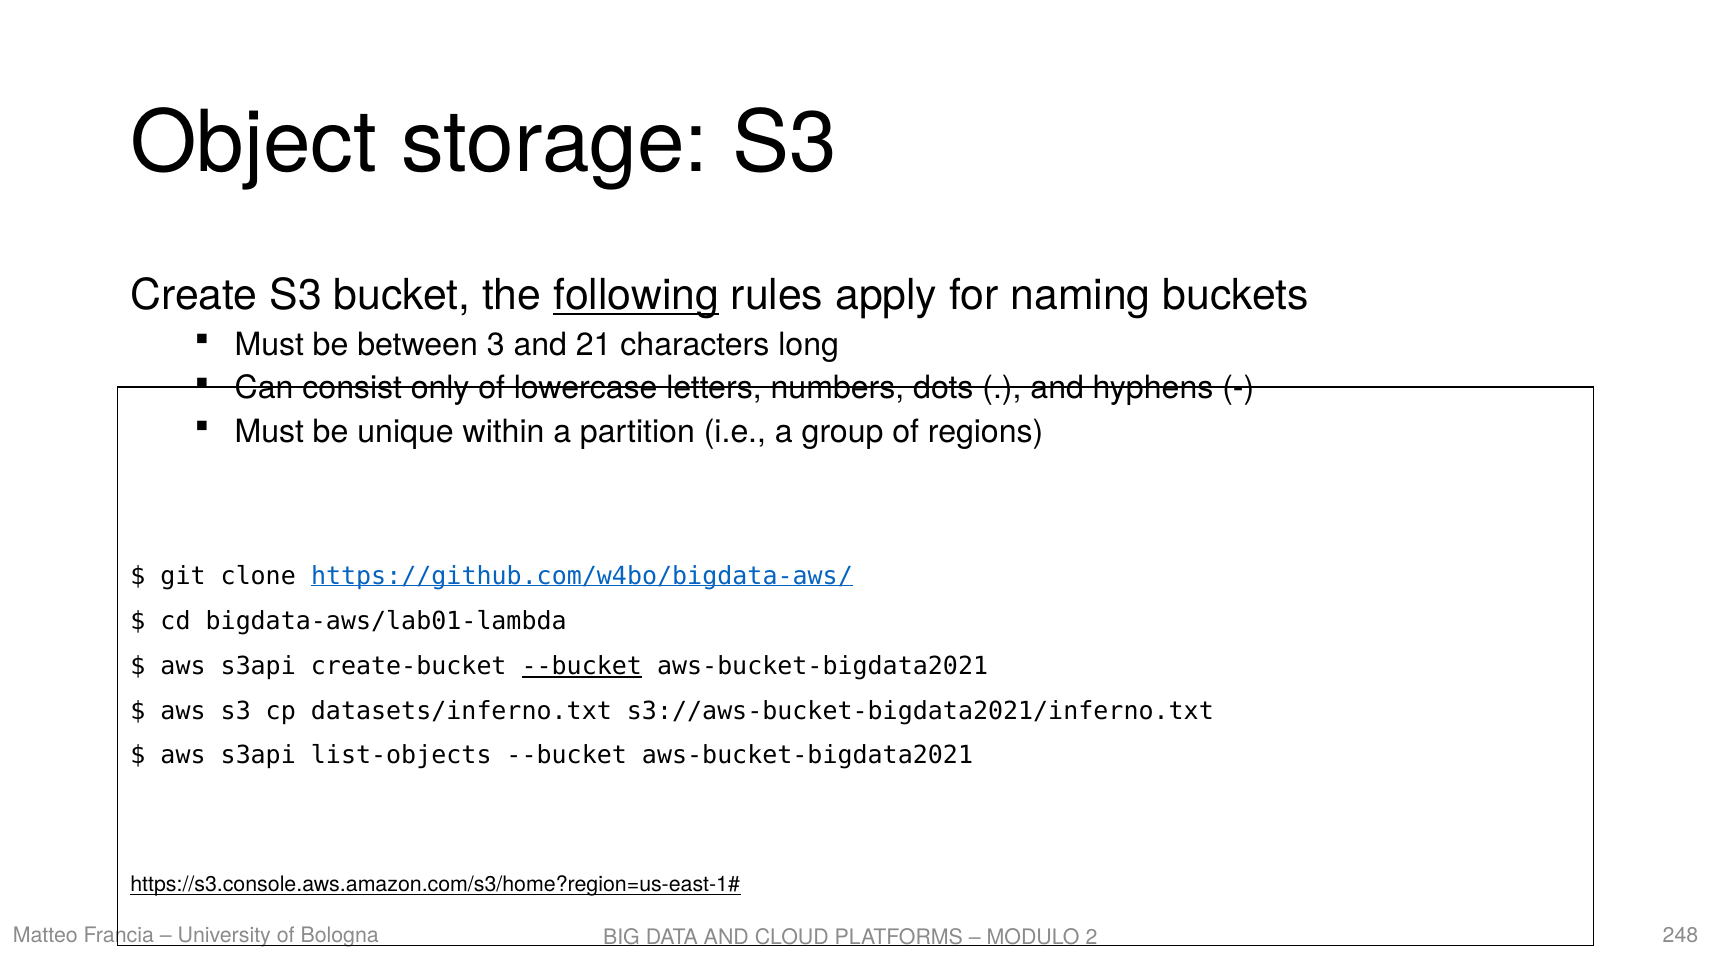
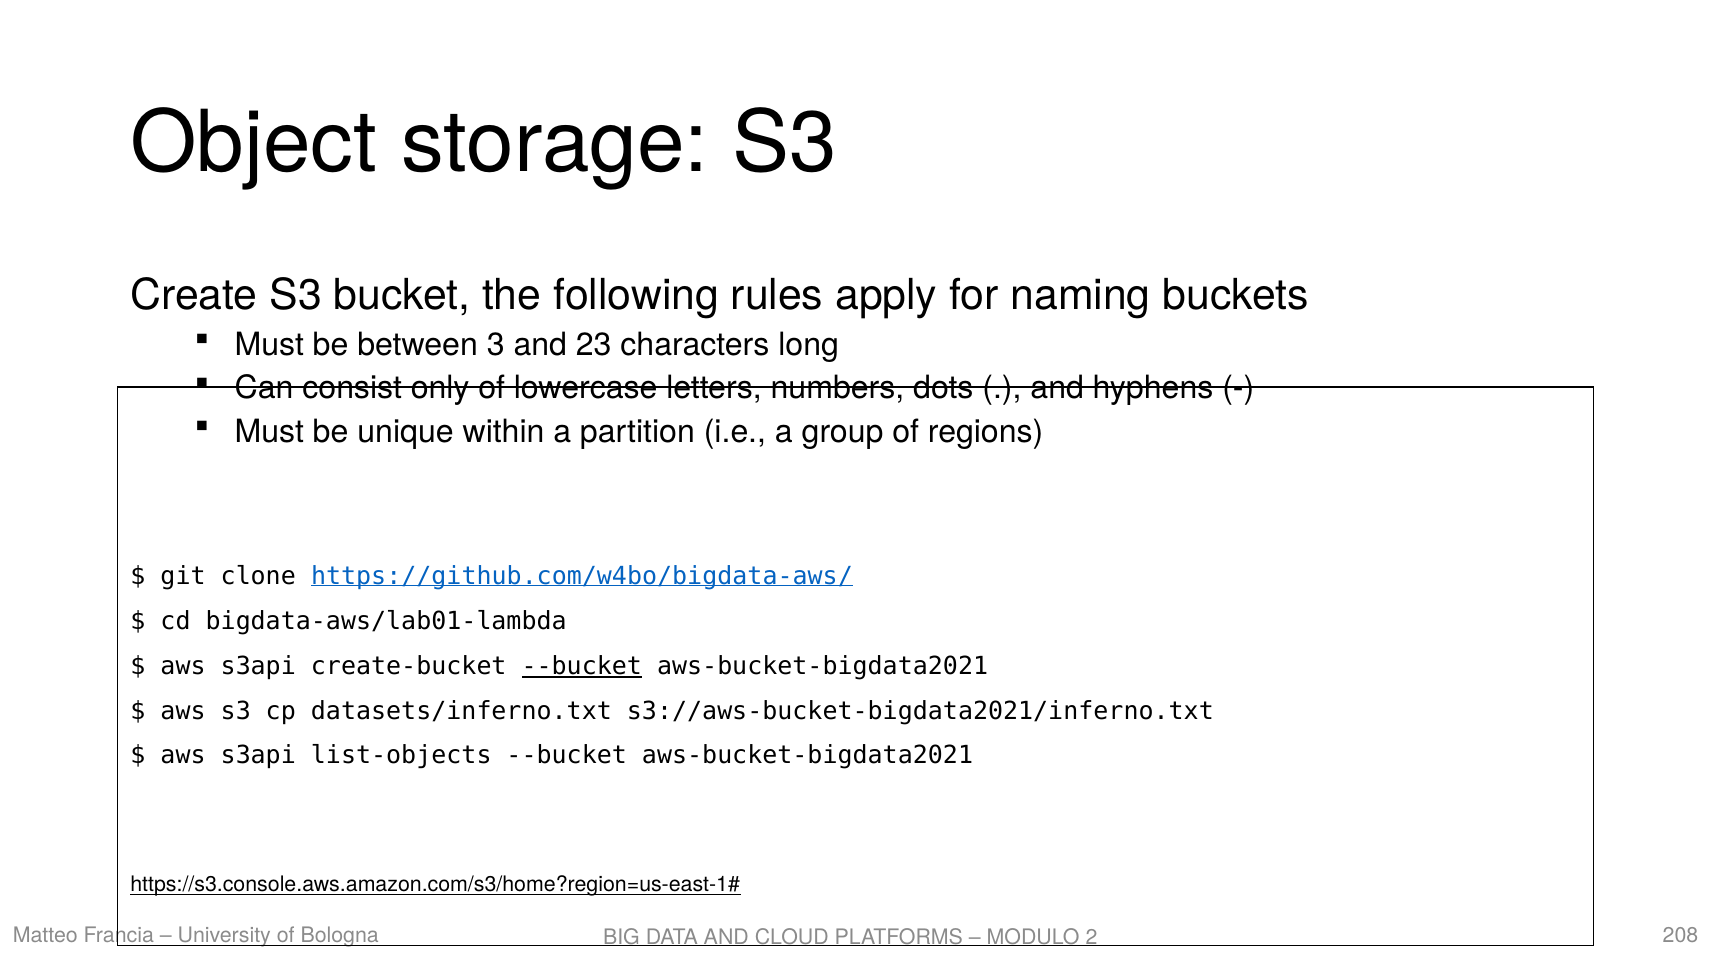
following underline: present -> none (636, 296)
21: 21 -> 23 (594, 345)
248: 248 -> 208 (1680, 936)
